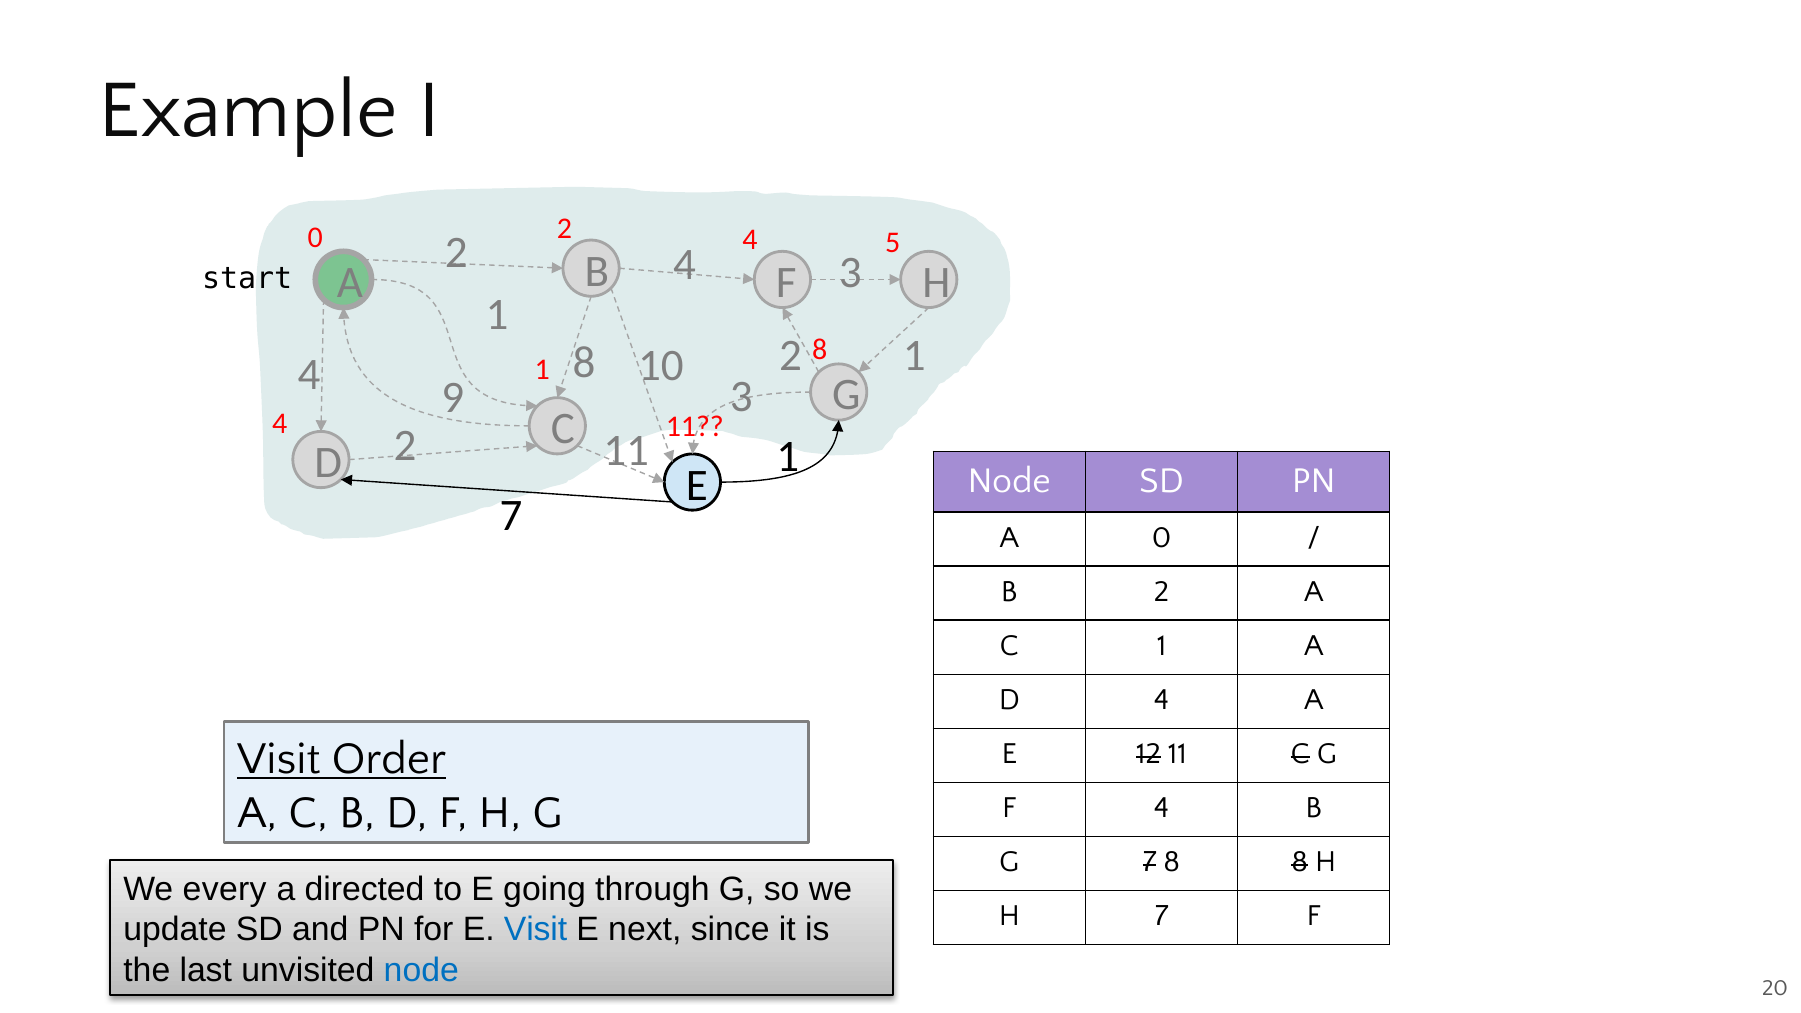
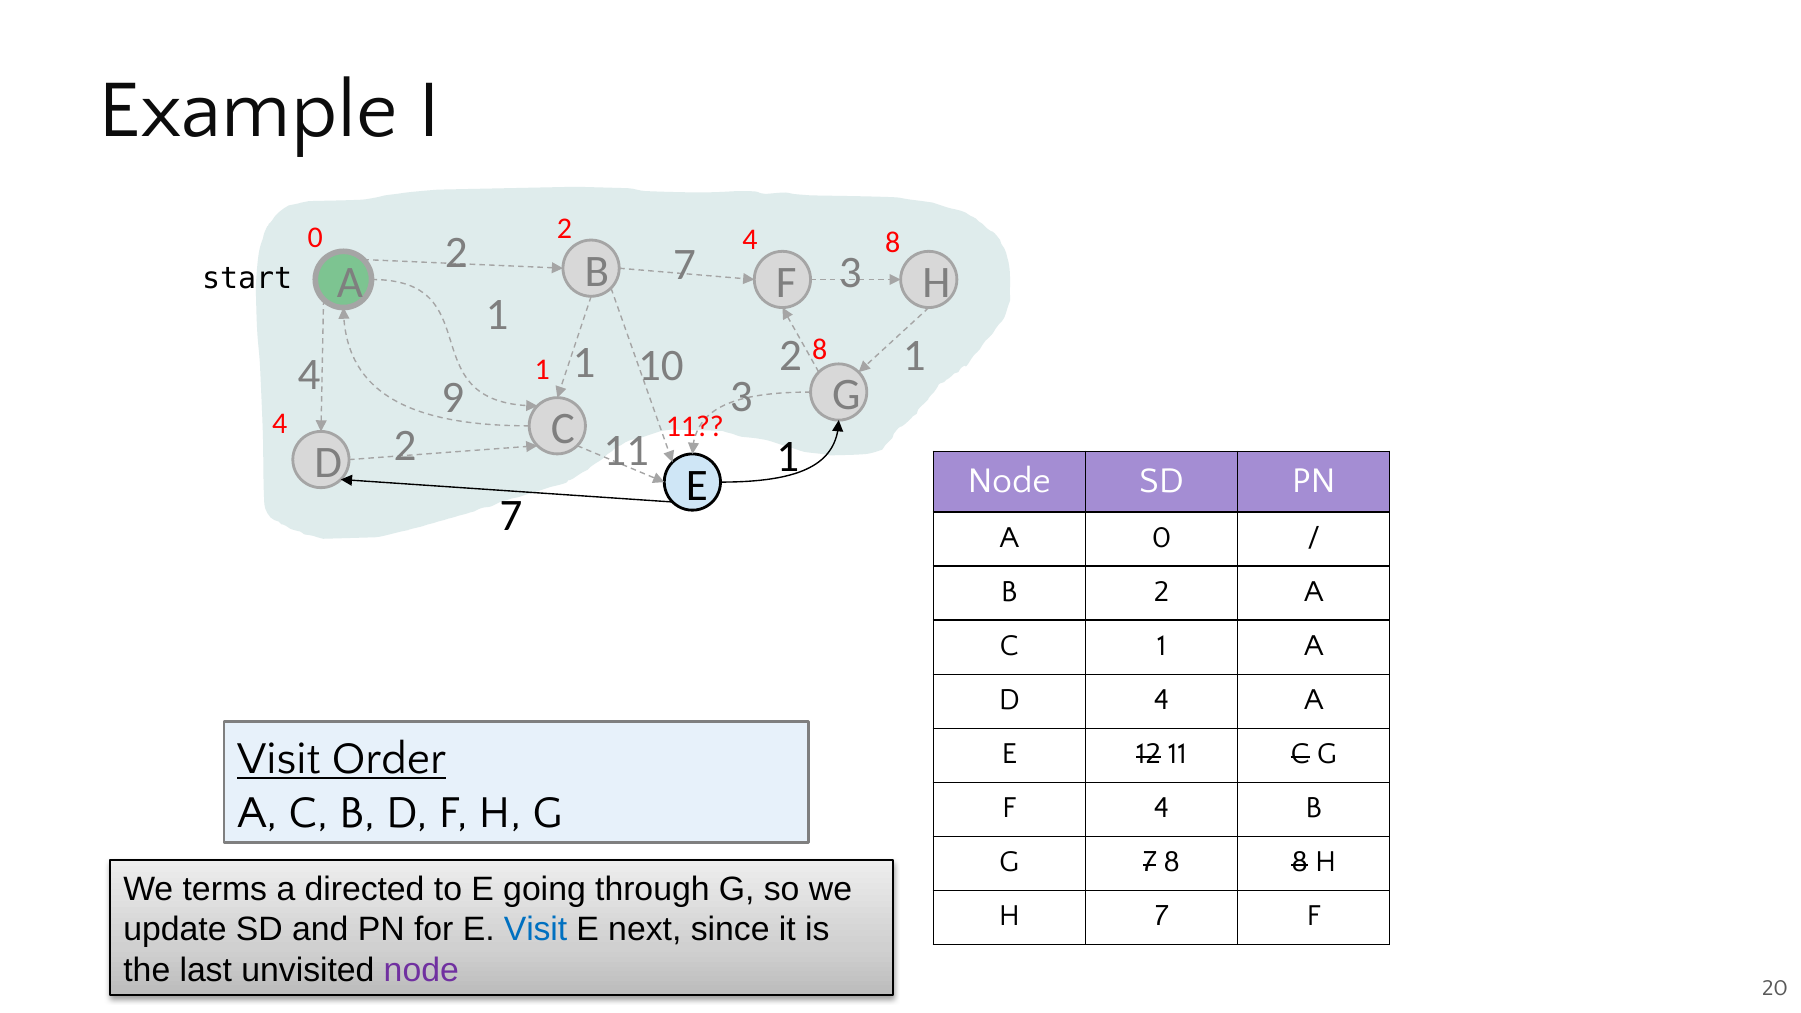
2 4 5: 5 -> 8 (893, 242)
4: 4 -> 7 (684, 264)
8: 8 -> 1 (584, 363)
every: every -> terms (225, 889)
node colour: blue -> purple (421, 970)
